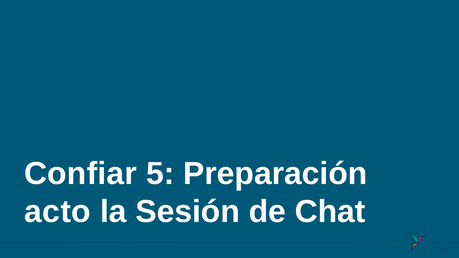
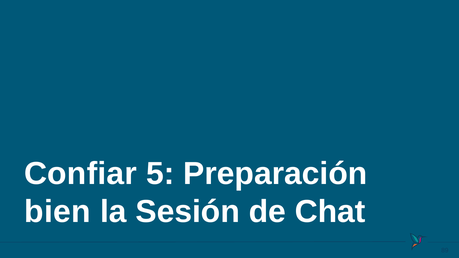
acto: acto -> bien (57, 212)
